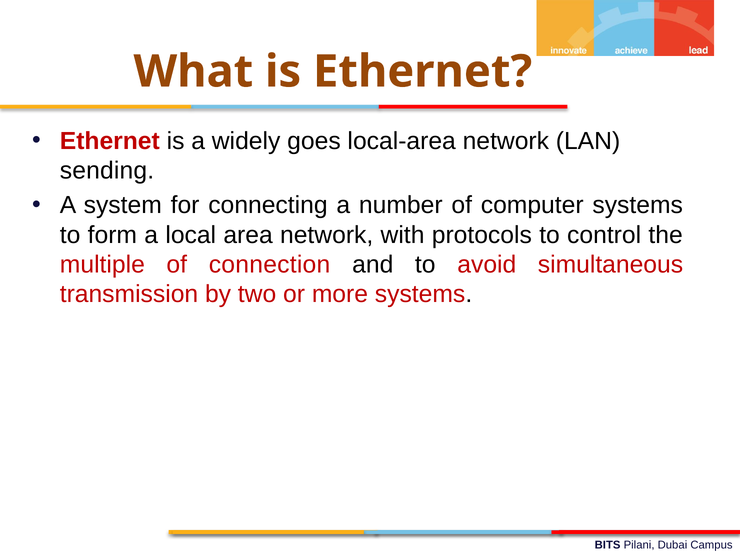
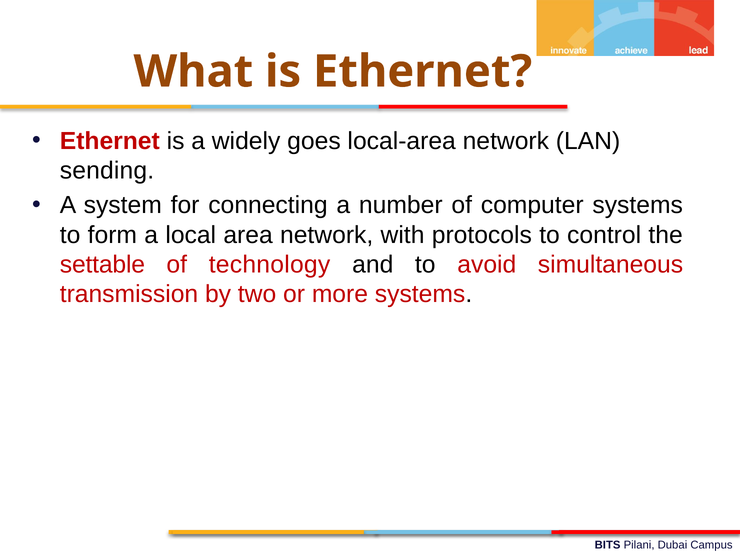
multiple: multiple -> settable (102, 264)
connection: connection -> technology (270, 264)
